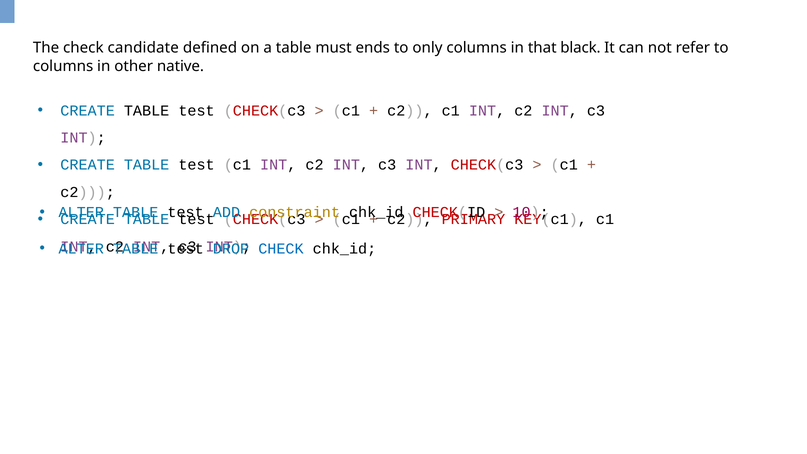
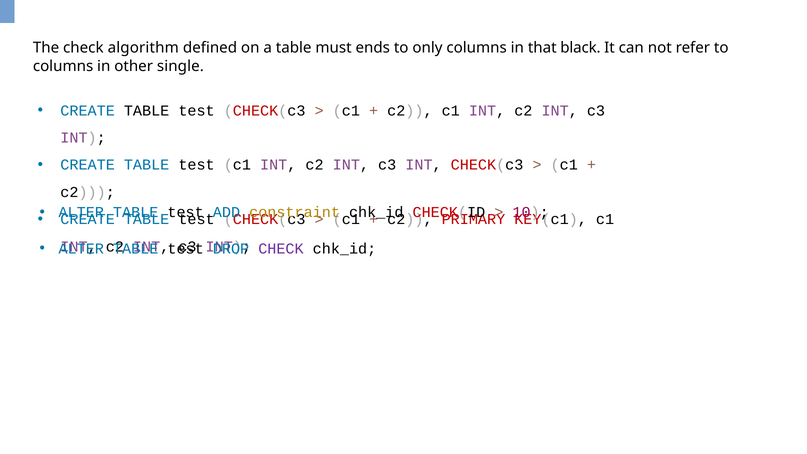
candidate: candidate -> algorithm (143, 48)
native: native -> single (180, 66)
CHECK colour: blue -> purple (281, 249)
